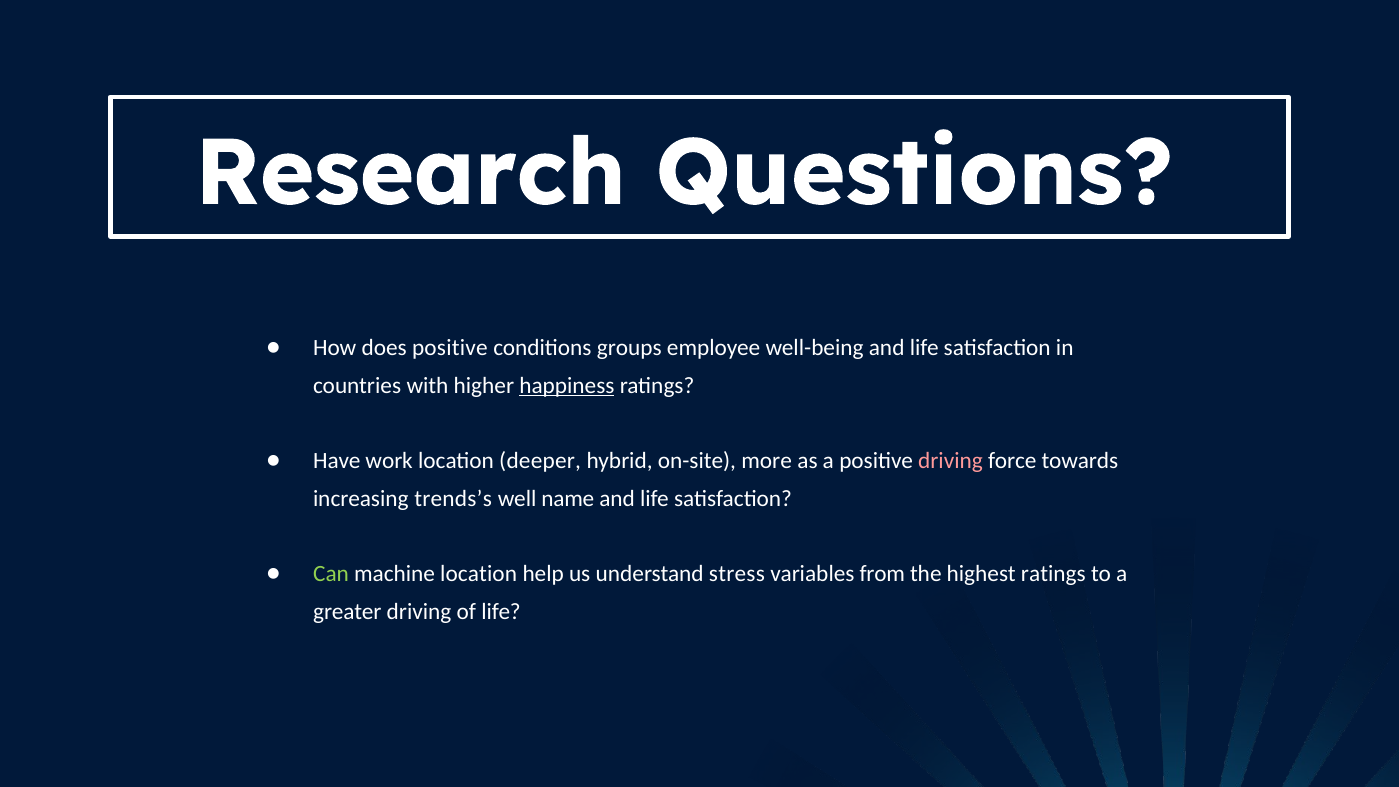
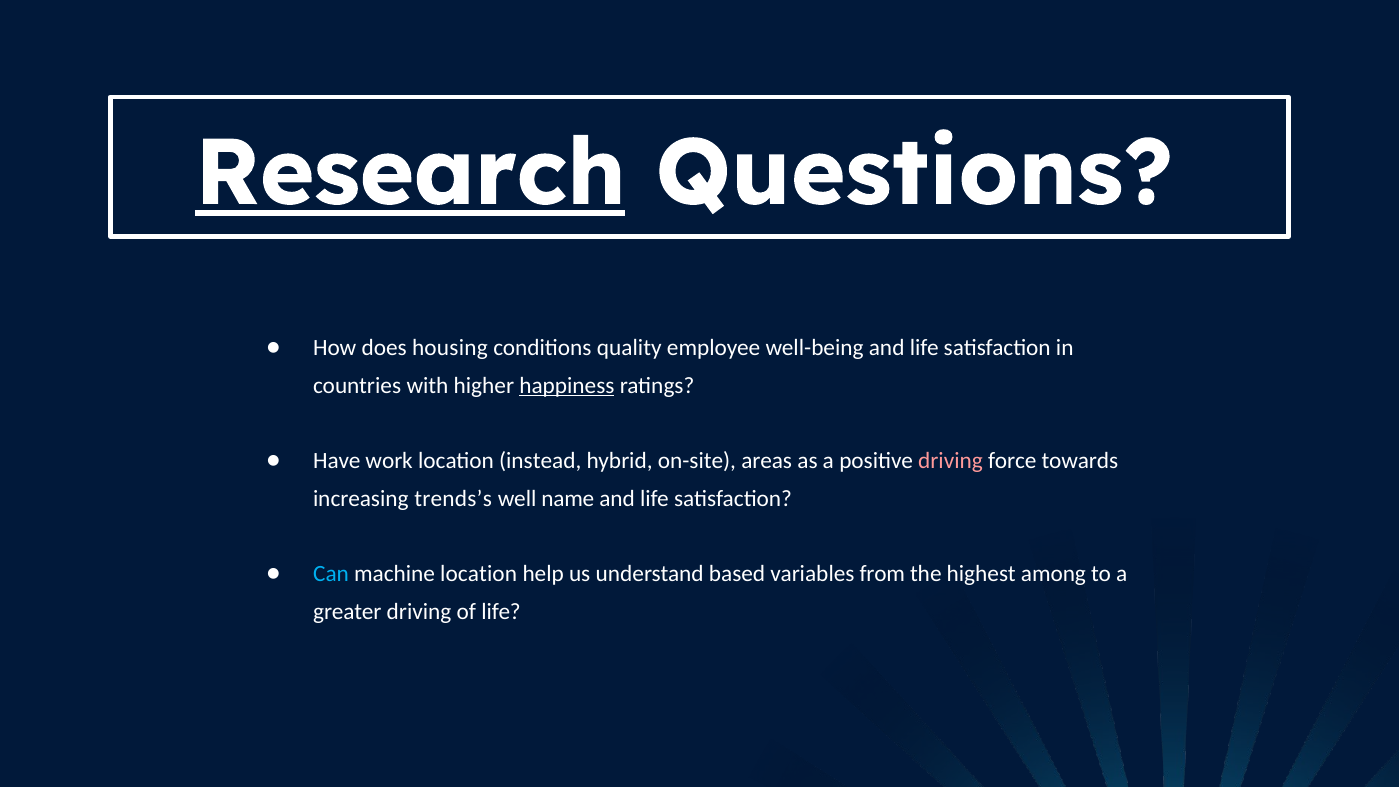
Research underline: none -> present (410, 173)
does positive: positive -> housing (450, 348)
groups: groups -> quality (629, 348)
deeper: deeper -> instead (540, 461)
more: more -> areas (767, 461)
Can colour: light green -> light blue (331, 574)
stress: stress -> based (737, 574)
highest ratings: ratings -> among (1053, 574)
